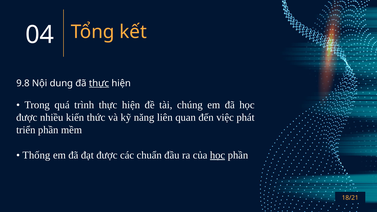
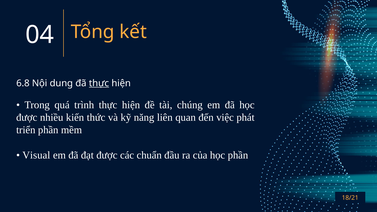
9.8: 9.8 -> 6.8 (23, 83)
Thống: Thống -> Visual (36, 155)
học underline: present -> none (218, 155)
